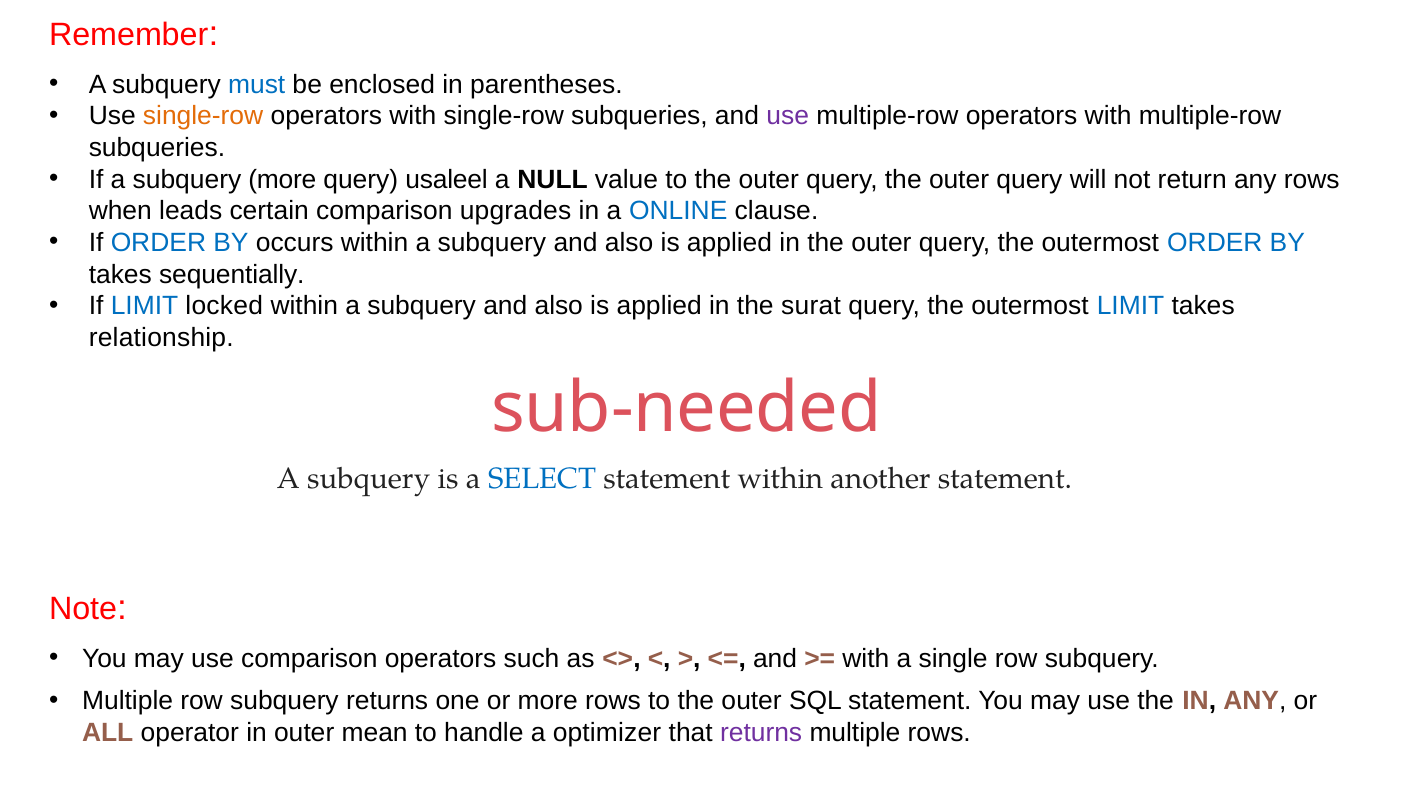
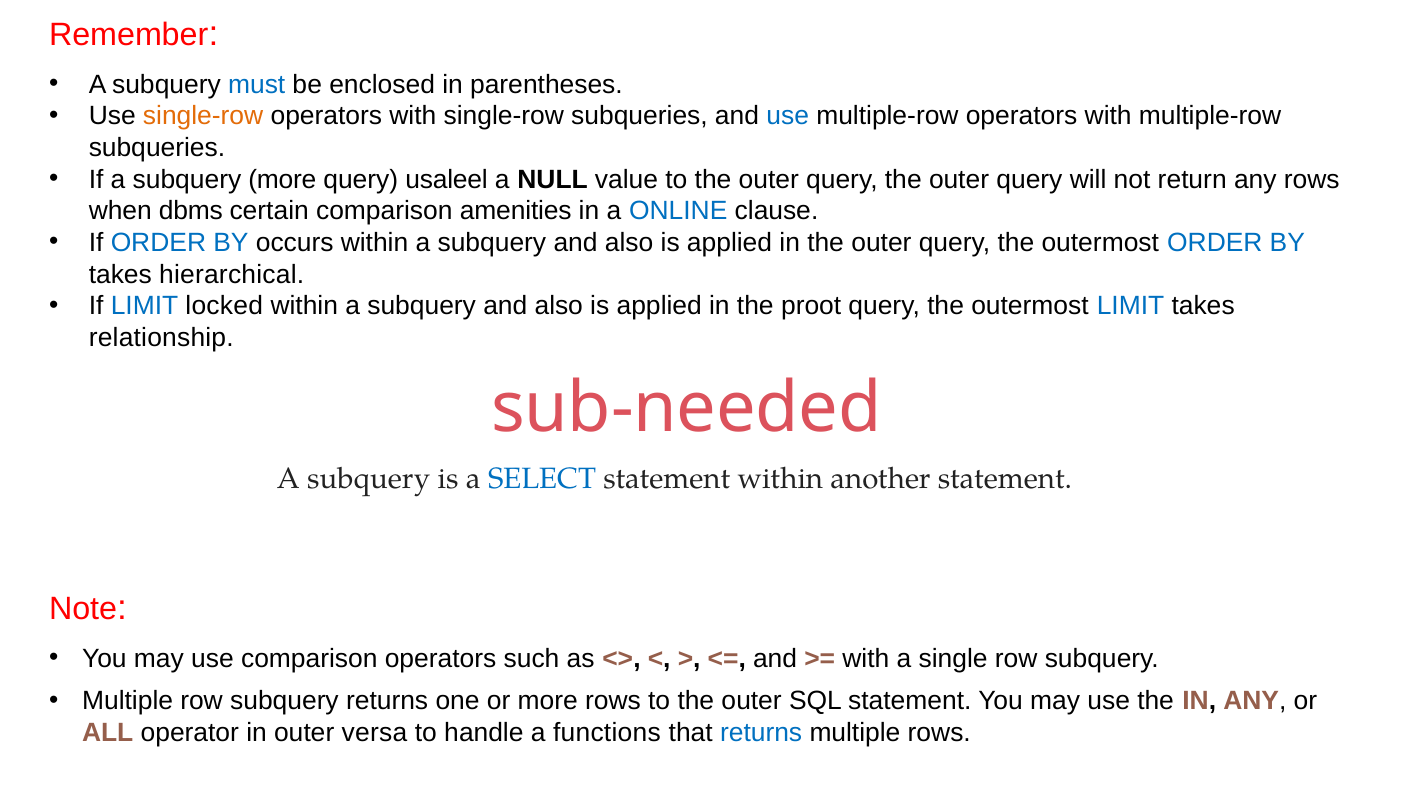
use colour: purple -> blue (788, 116)
leads: leads -> dbms (191, 211)
upgrades: upgrades -> amenities (516, 211)
sequentially: sequentially -> hierarchical (232, 275)
surat: surat -> proot (811, 306)
mean: mean -> versa (375, 733)
optimizer: optimizer -> functions (607, 733)
returns colour: purple -> blue (761, 733)
